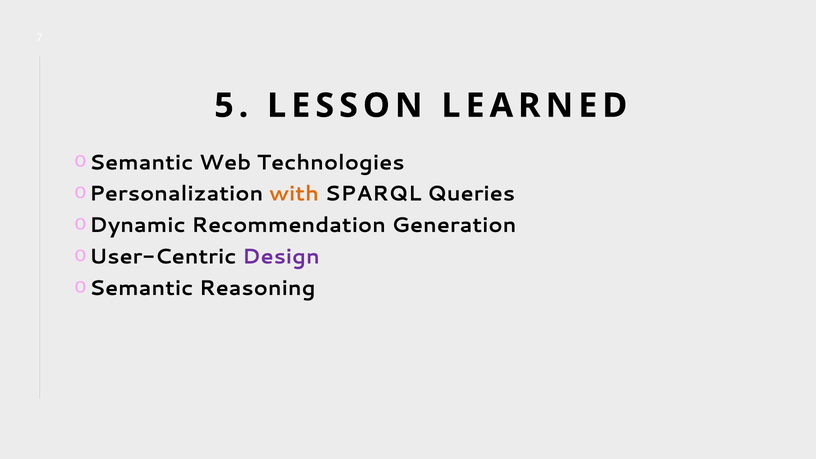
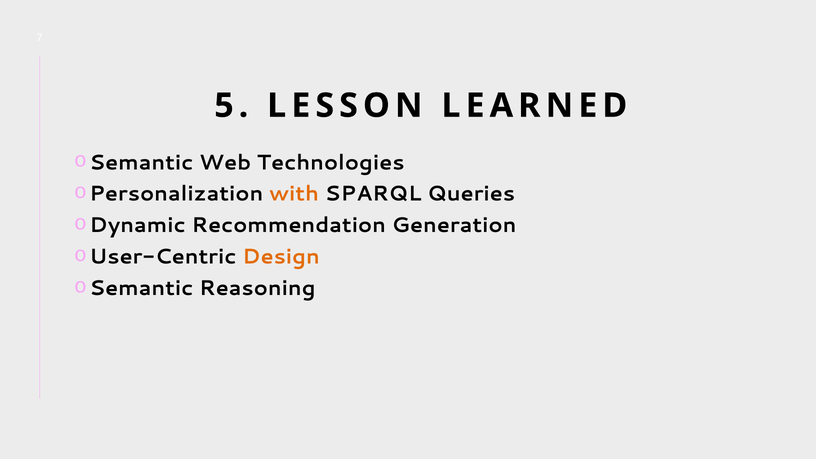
Design colour: purple -> orange (281, 257)
